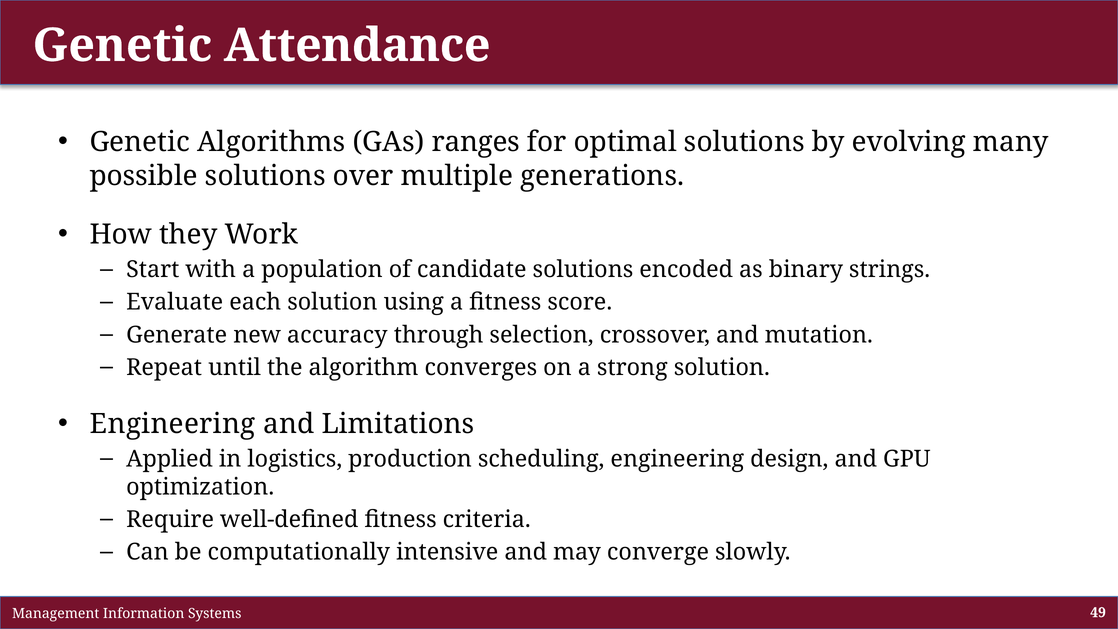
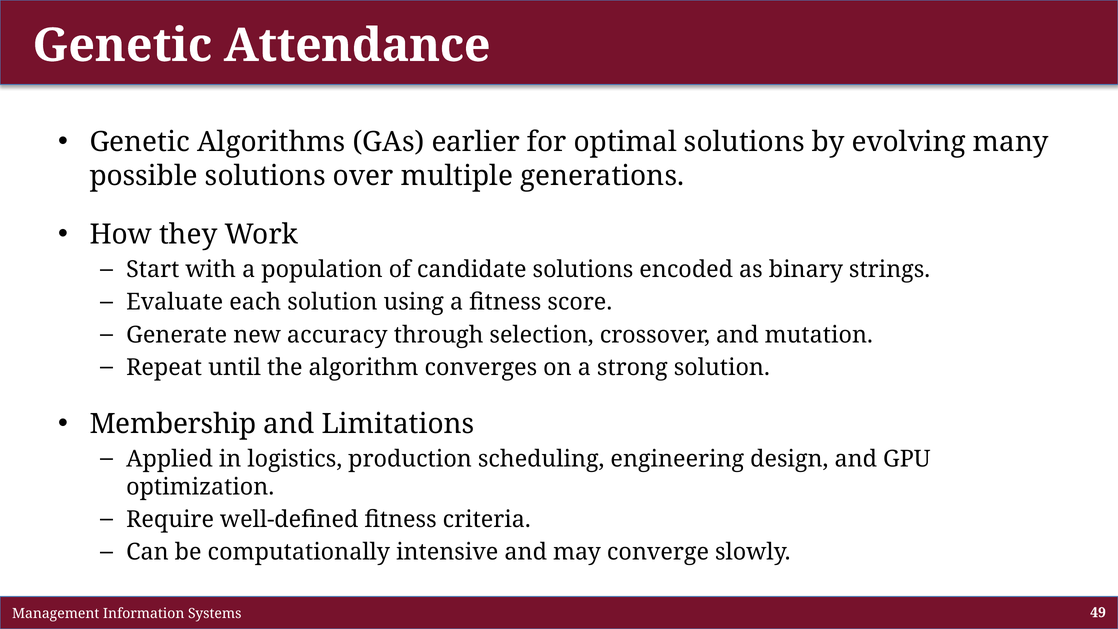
ranges: ranges -> earlier (476, 142)
Engineering: Engineering -> Membership (173, 424)
